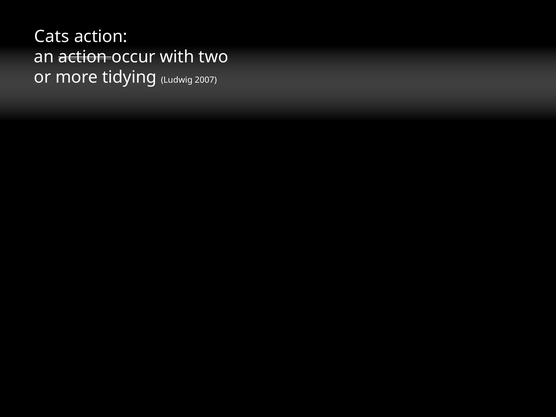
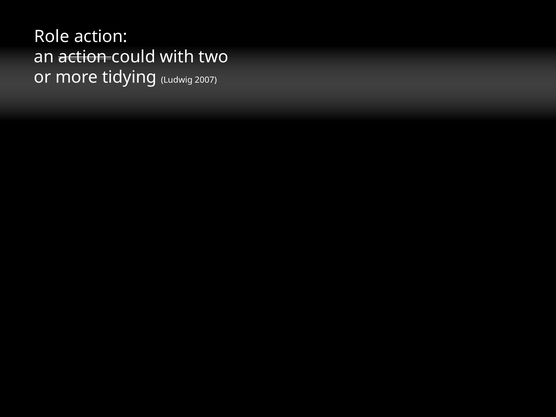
Cats: Cats -> Role (52, 37)
occur: occur -> could (134, 57)
